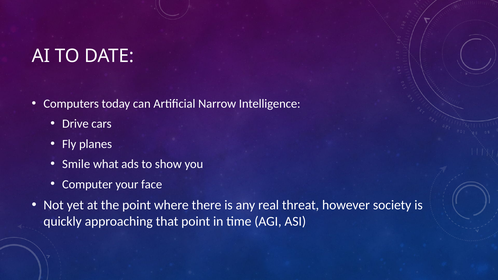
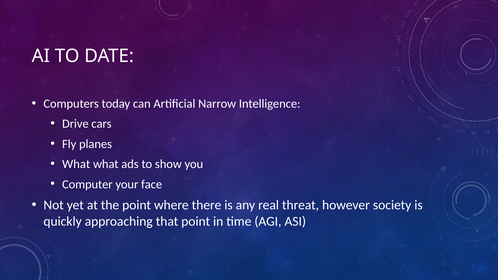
Smile: Smile -> What (76, 164)
